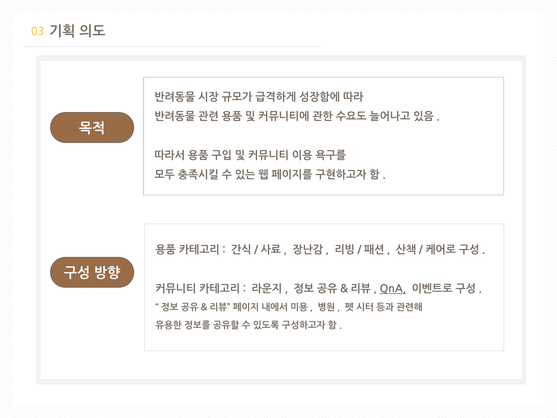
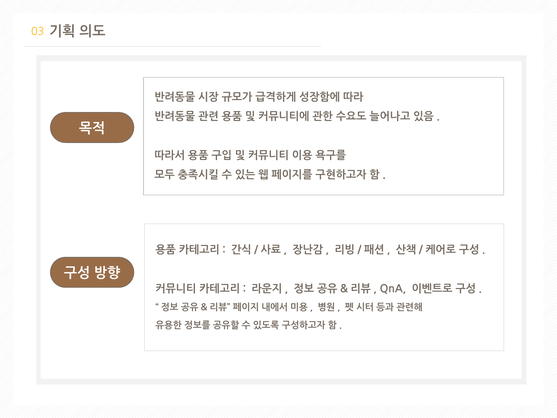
QnA underline: present -> none (393, 289)
